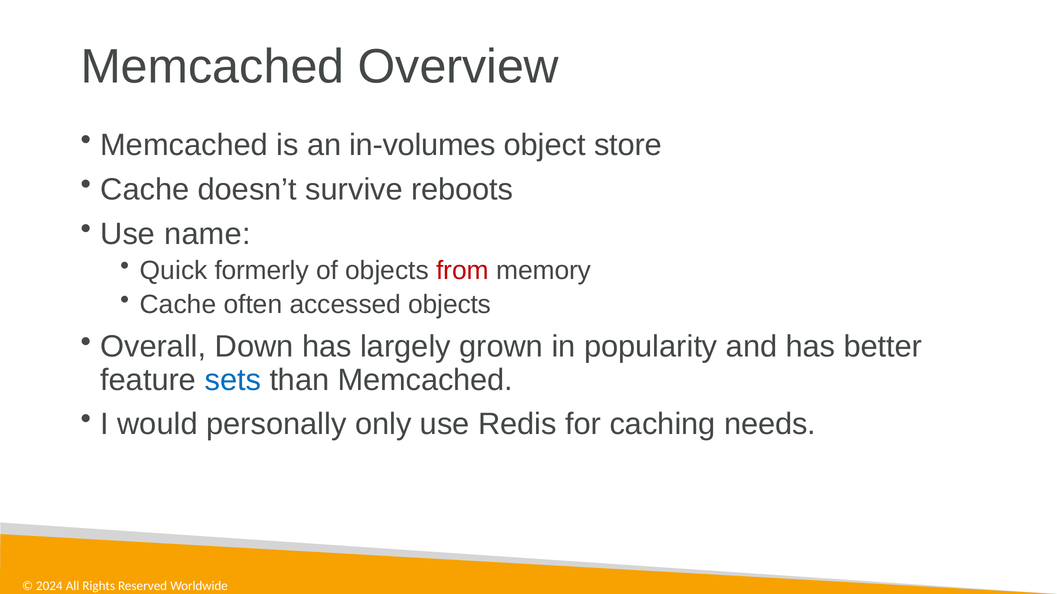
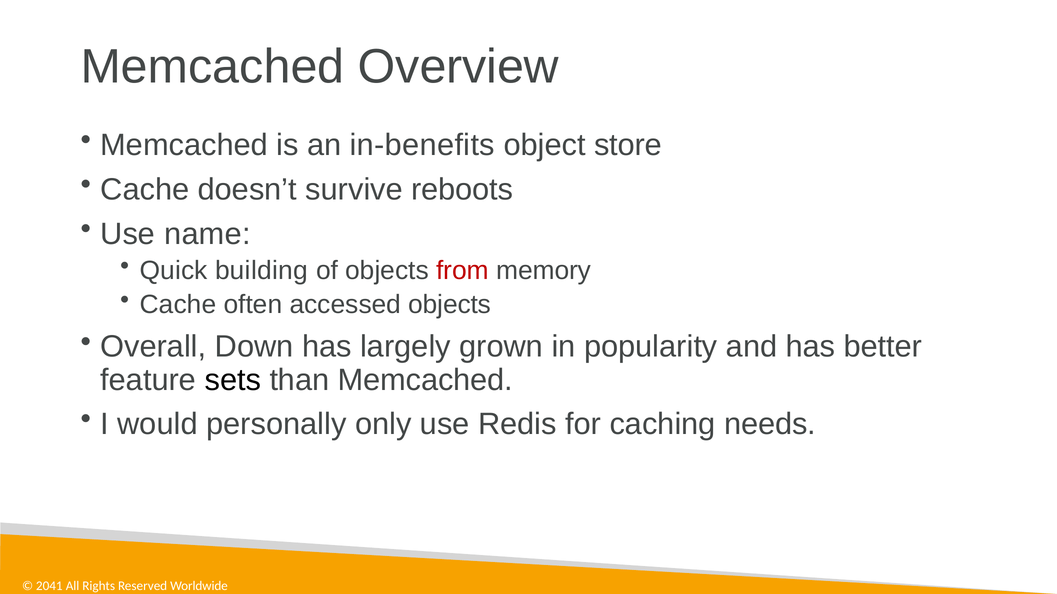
in-volumes: in-volumes -> in-benefits (422, 145)
formerly: formerly -> building (262, 271)
sets colour: blue -> black (233, 380)
2024: 2024 -> 2041 (49, 586)
